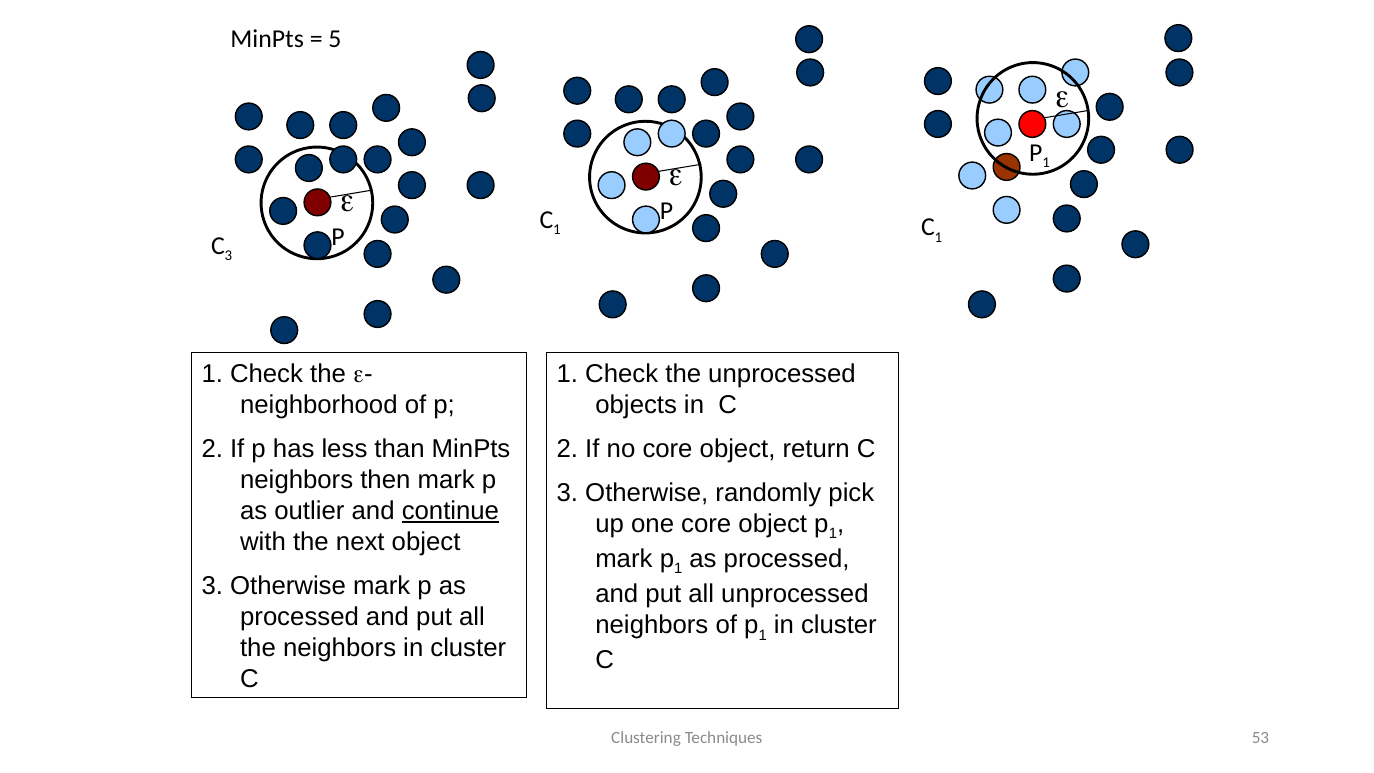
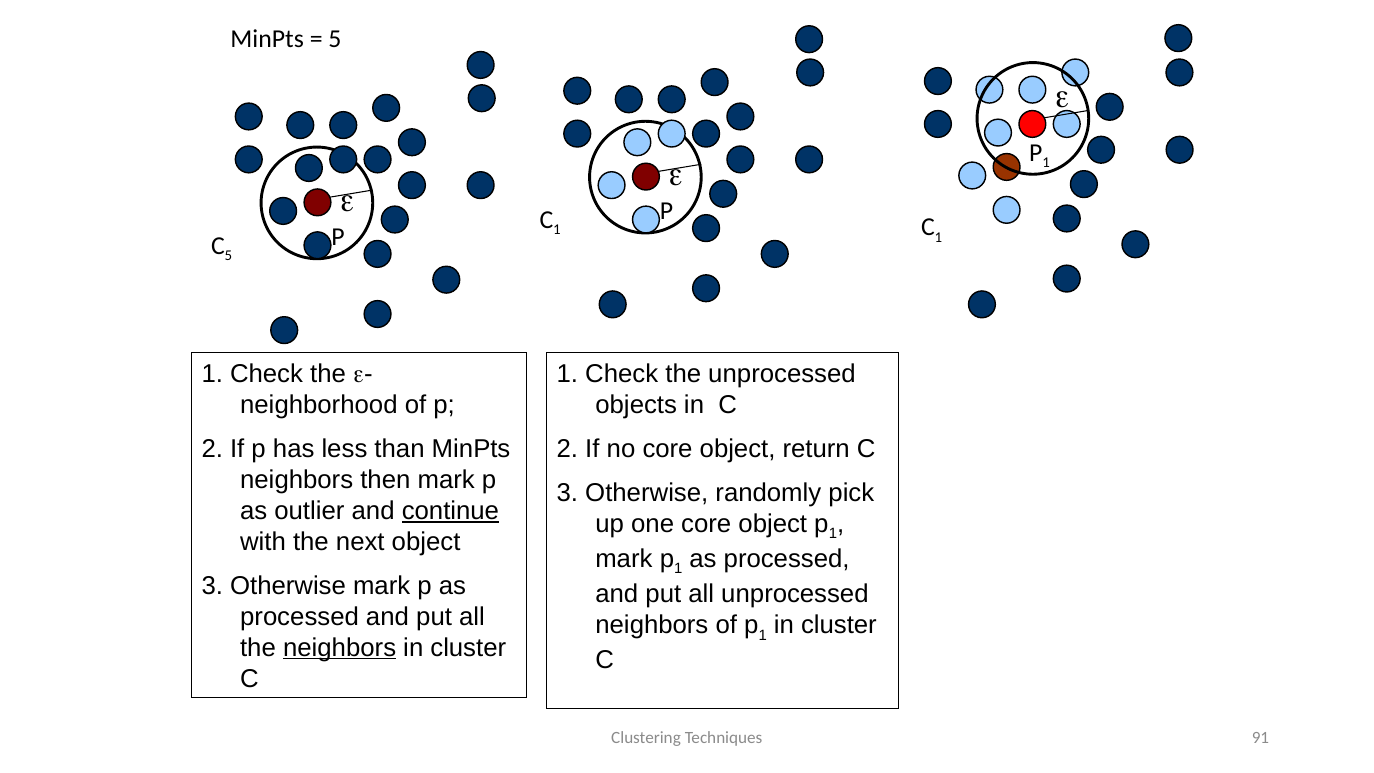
3: 3 -> 5 (228, 256)
neighbors underline: none -> present (340, 647)
53: 53 -> 91 (1261, 738)
